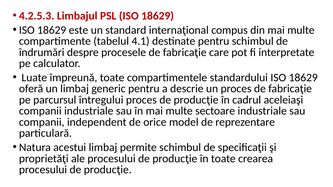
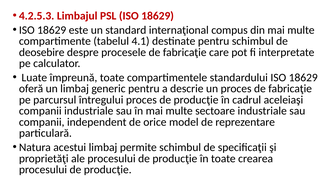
îndrumări: îndrumări -> deosebire (42, 52)
